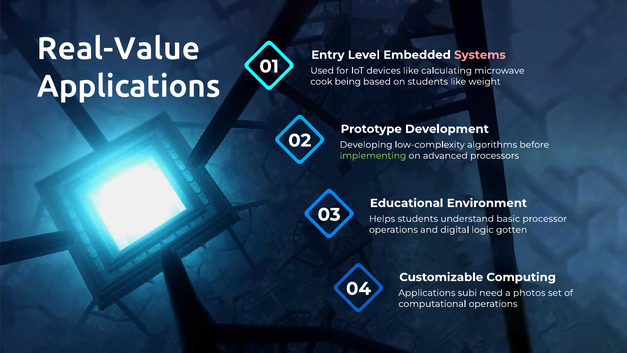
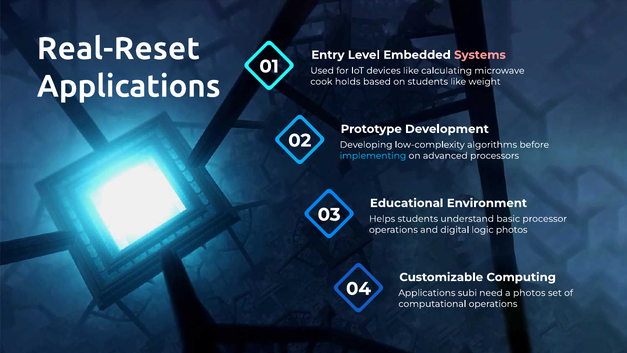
Real-Value: Real-Value -> Real-Reset (118, 49)
being: being -> holds (348, 82)
implementing colour: light green -> light blue (373, 156)
logic gotten: gotten -> photos (512, 230)
